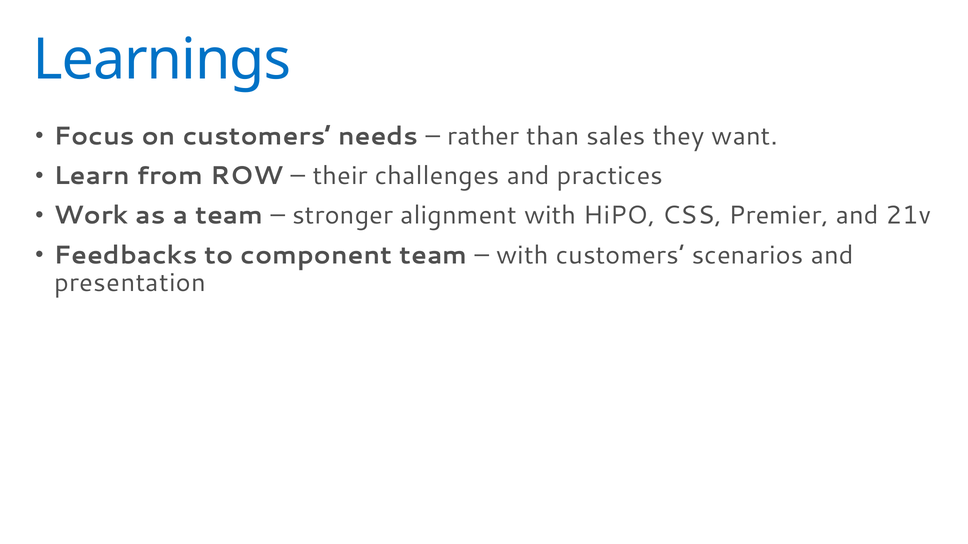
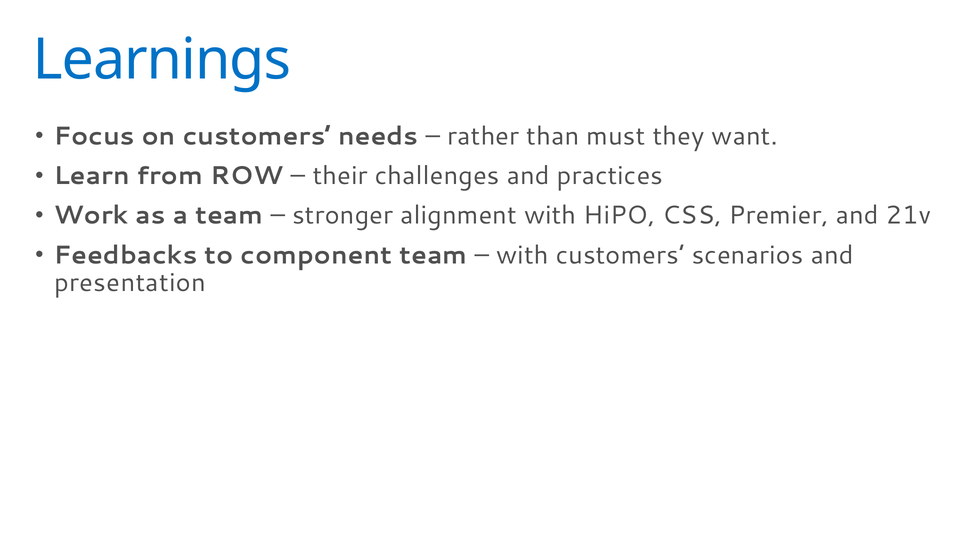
sales: sales -> must (616, 136)
